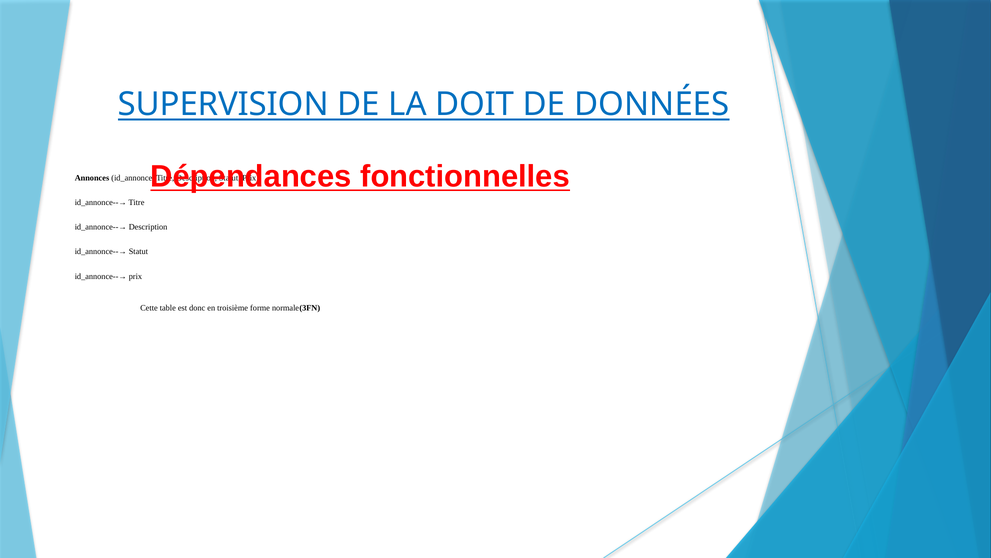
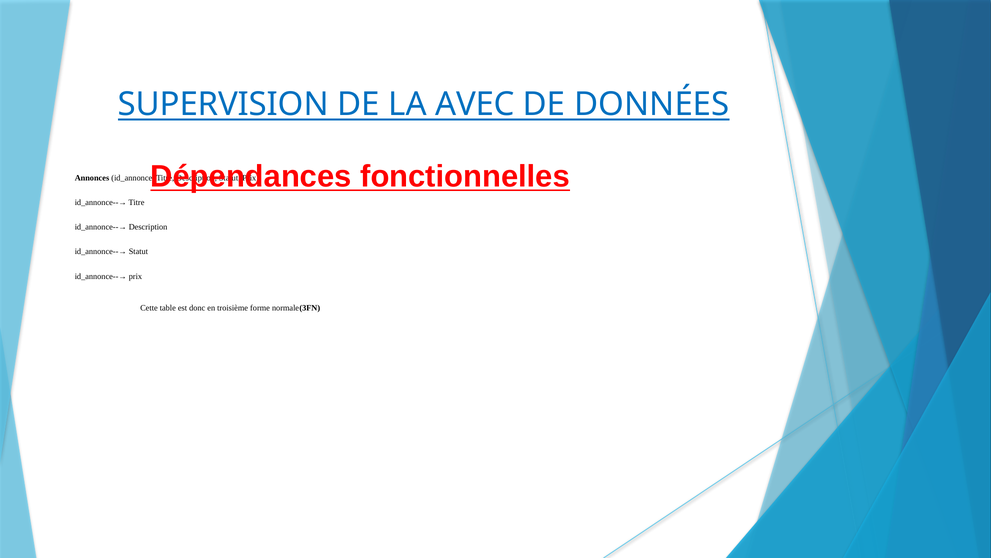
DOIT: DOIT -> AVEC (475, 104)
